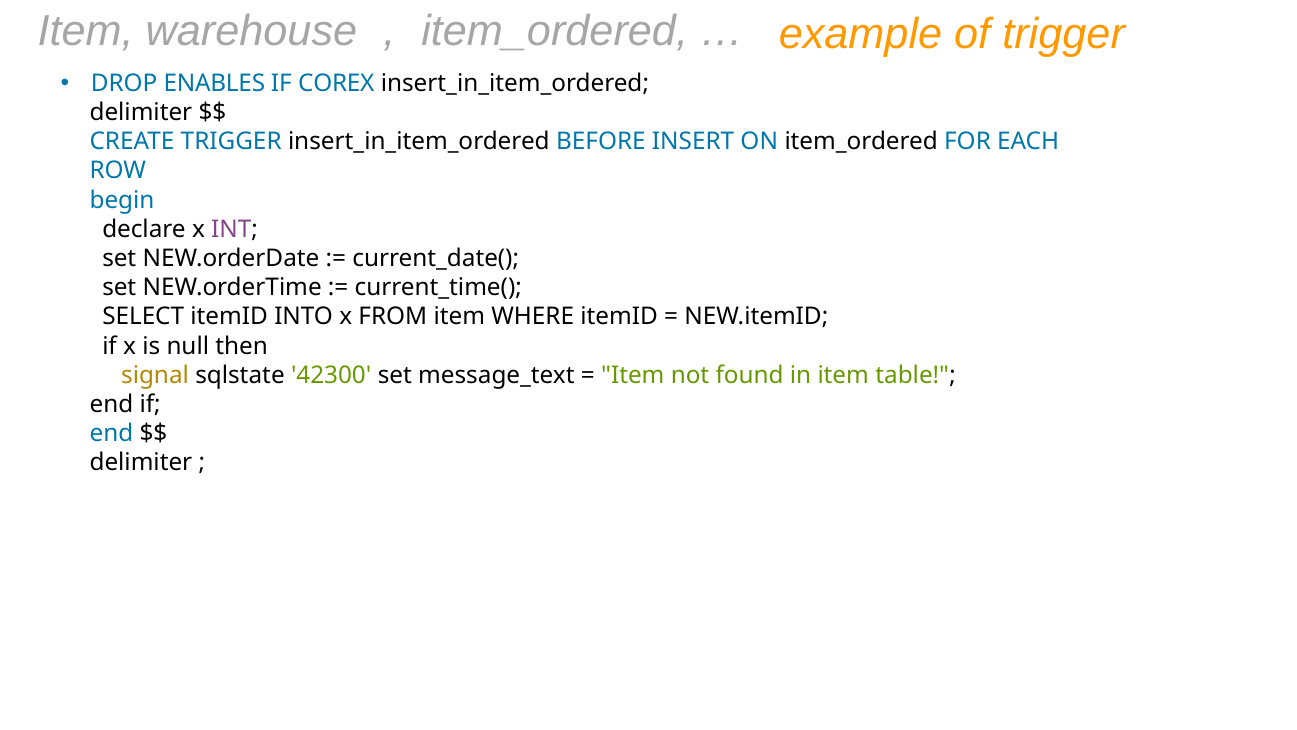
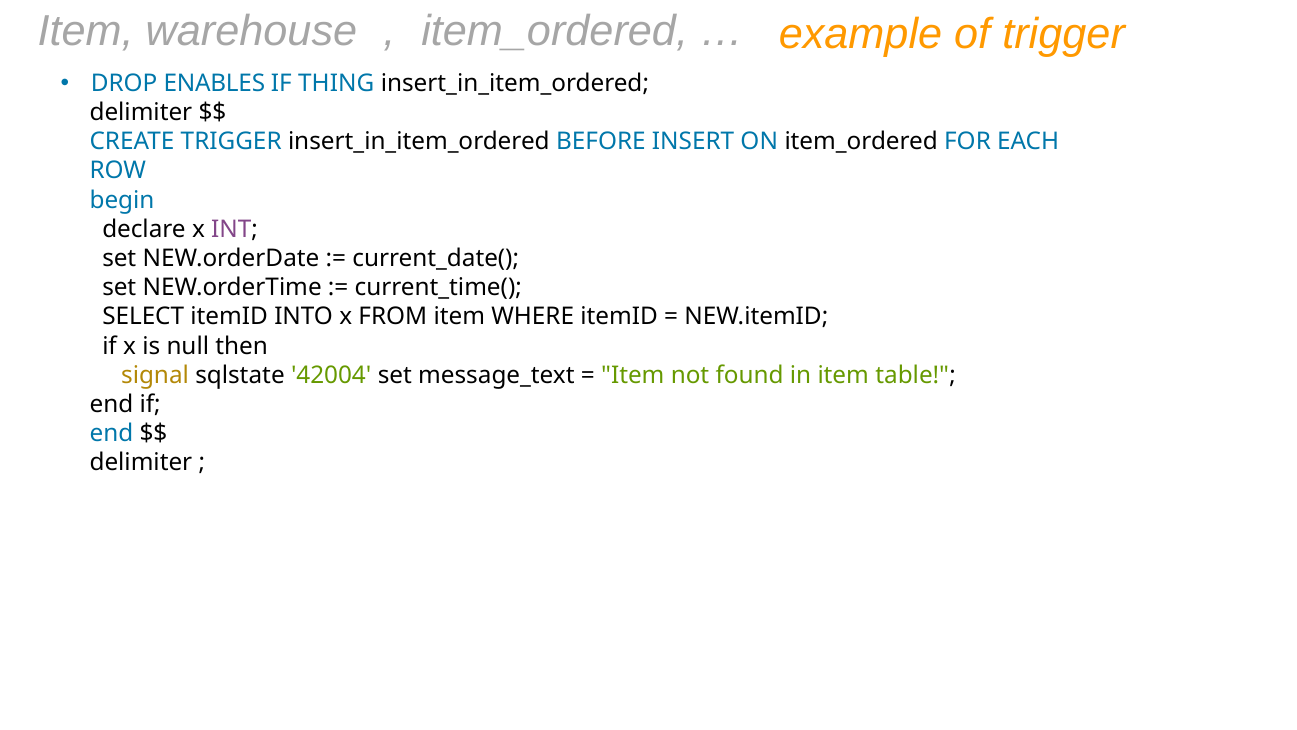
COREX: COREX -> THING (336, 83)
42300: 42300 -> 42004 (331, 375)
